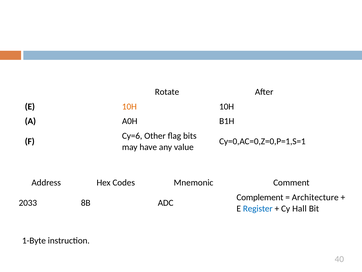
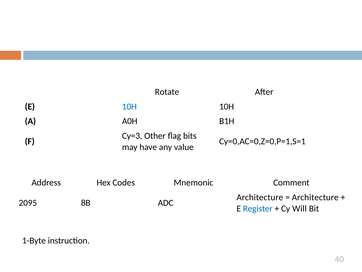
10H colour: orange -> blue (129, 106)
Cy=6: Cy=6 -> Cy=3 (132, 136)
Complement: Complement -> Architecture (260, 197)
2033: 2033 -> 2095 (28, 203)
Hall: Hall -> Will (299, 208)
